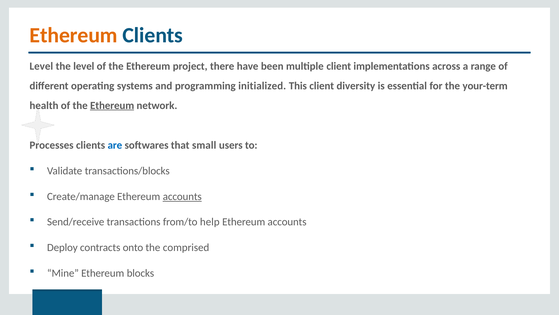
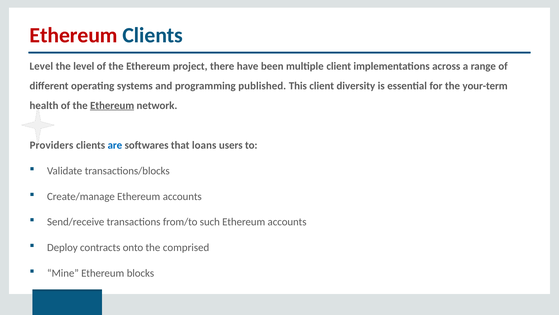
Ethereum colour: orange -> red (74, 35)
initialized: initialized -> published (262, 86)
Processes: Processes -> Providers (52, 145)
small: small -> loans (204, 145)
accounts underline: present -> none (182, 196)
help: help -> such (210, 222)
